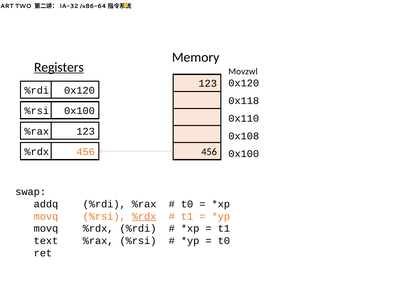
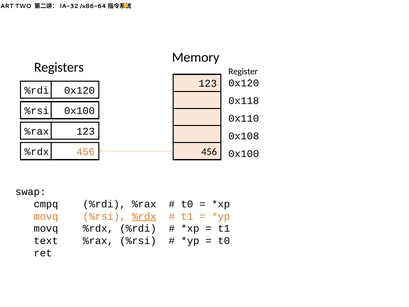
Registers underline: present -> none (59, 67)
Movzwl: Movzwl -> Register (243, 71)
addq: addq -> cmpq (46, 204)
